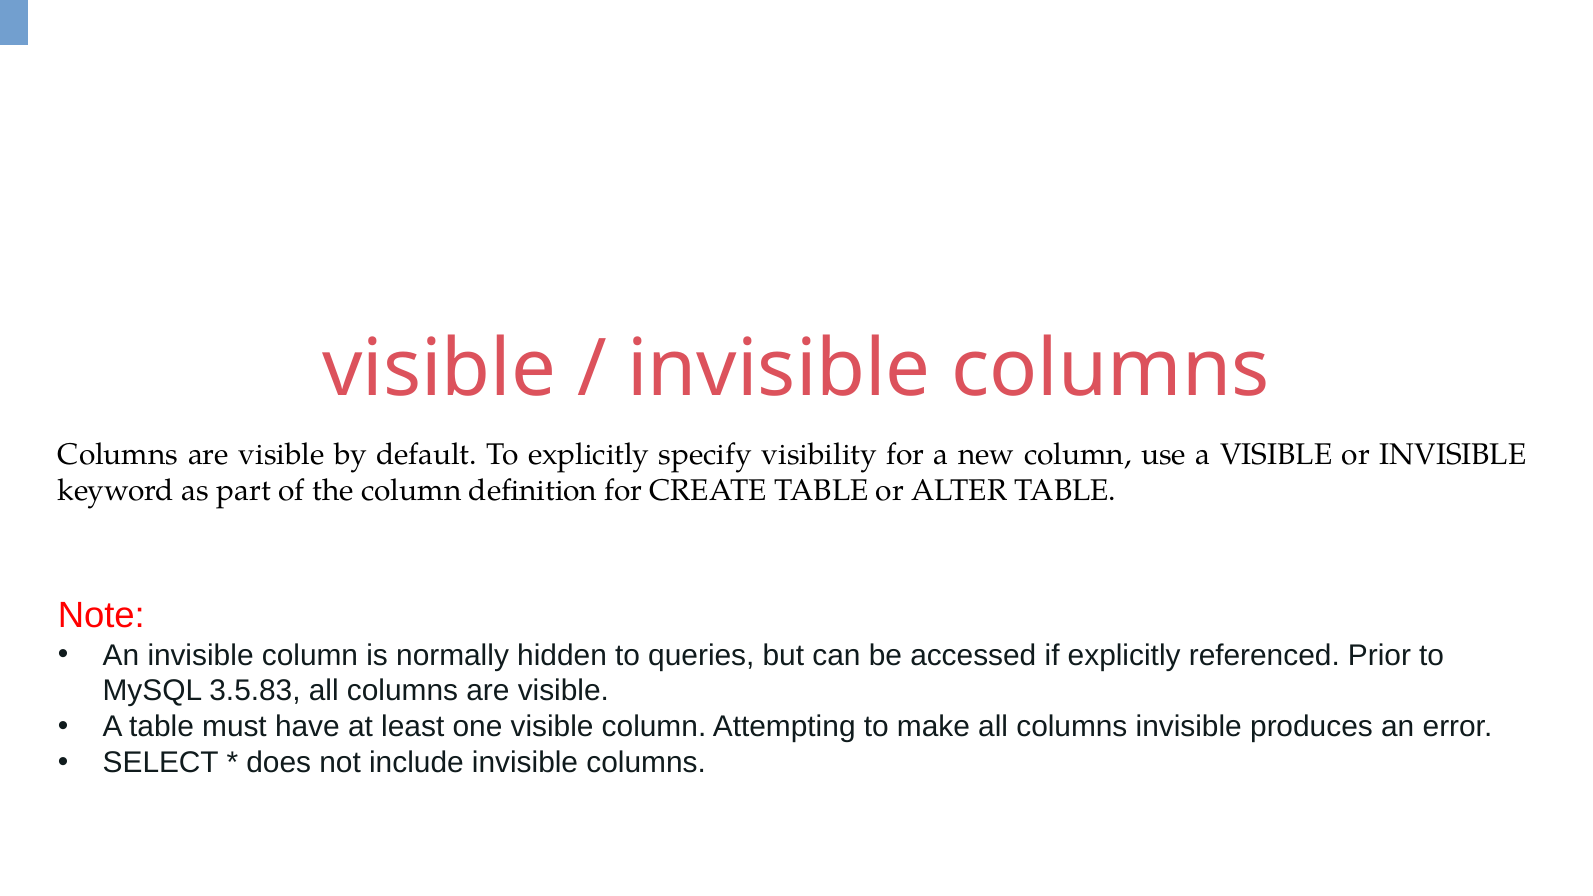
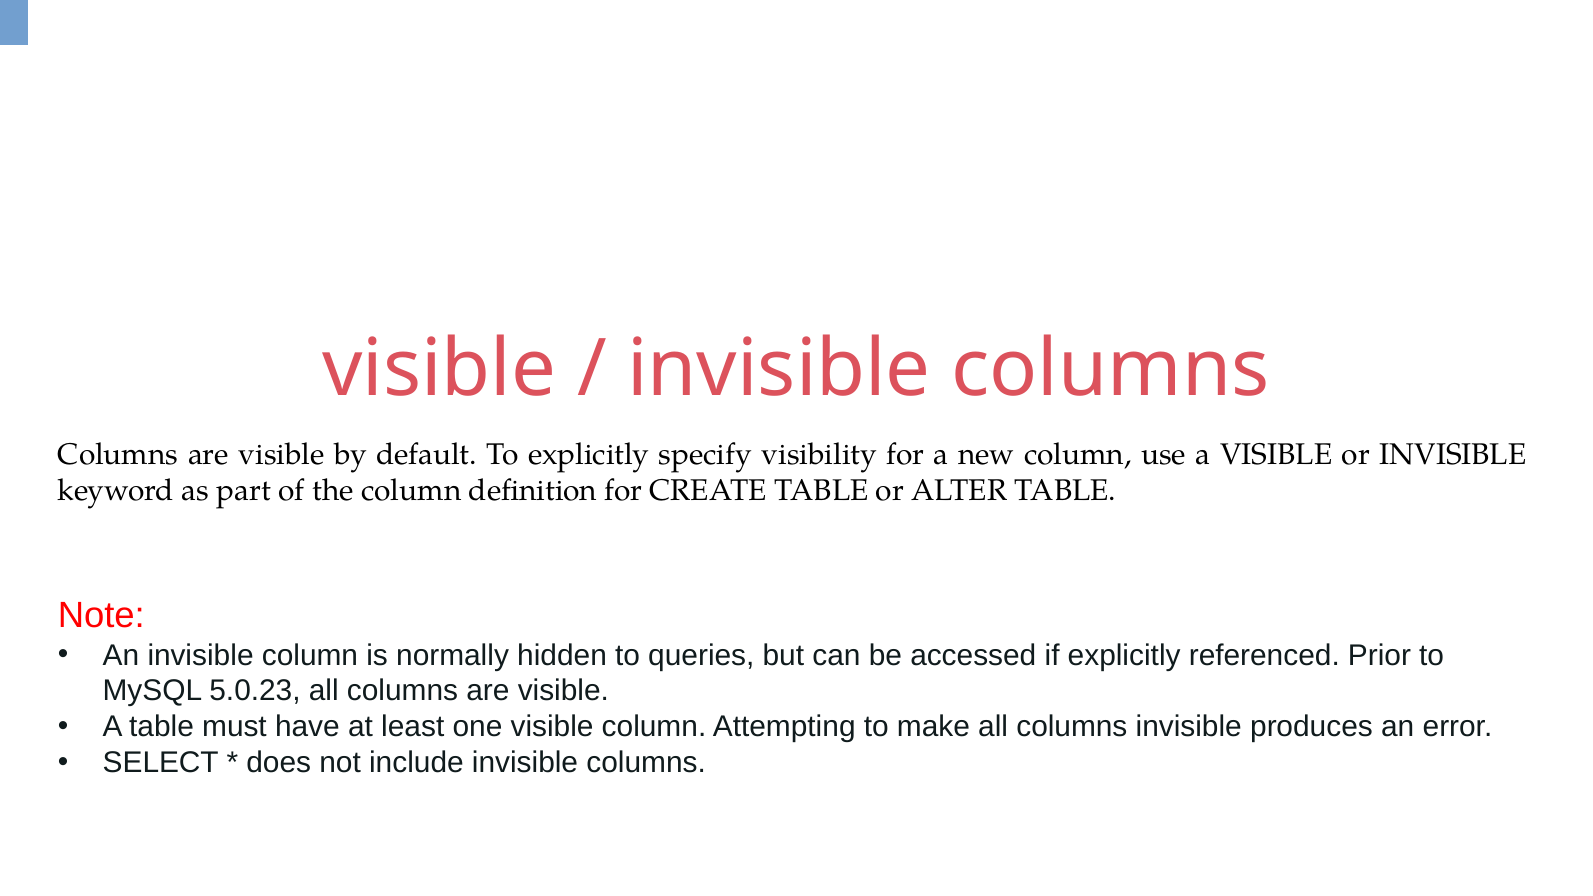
3.5.83: 3.5.83 -> 5.0.23 (255, 691)
